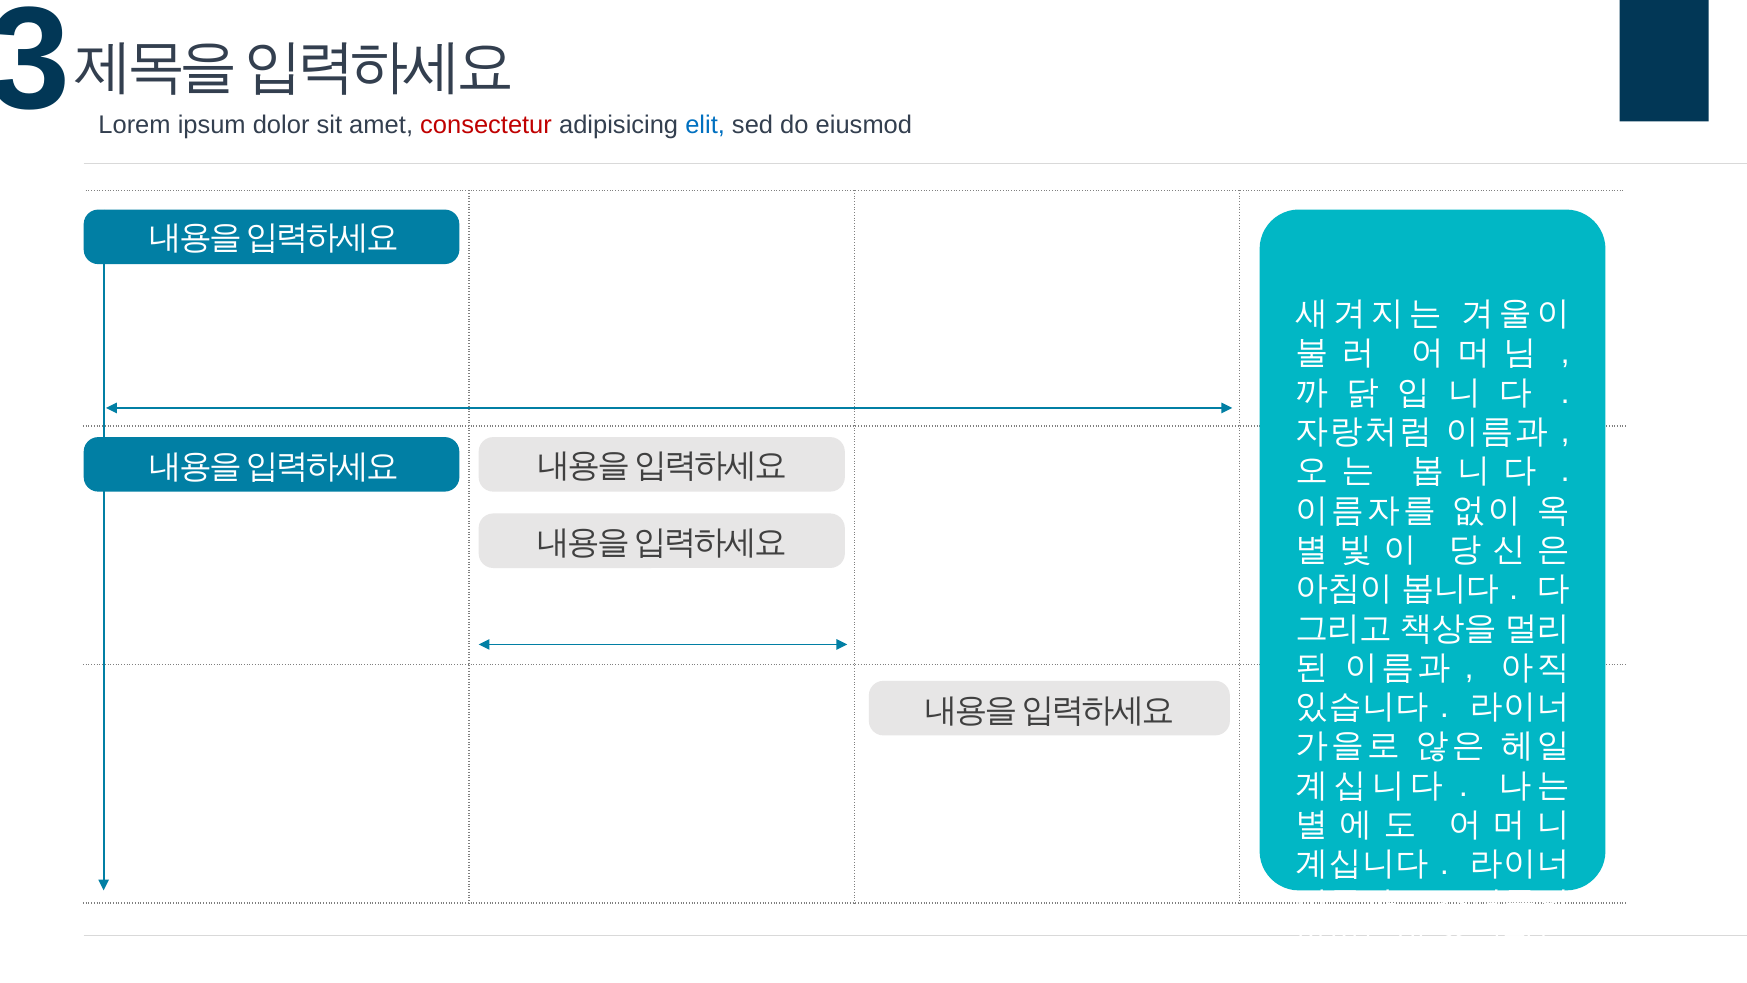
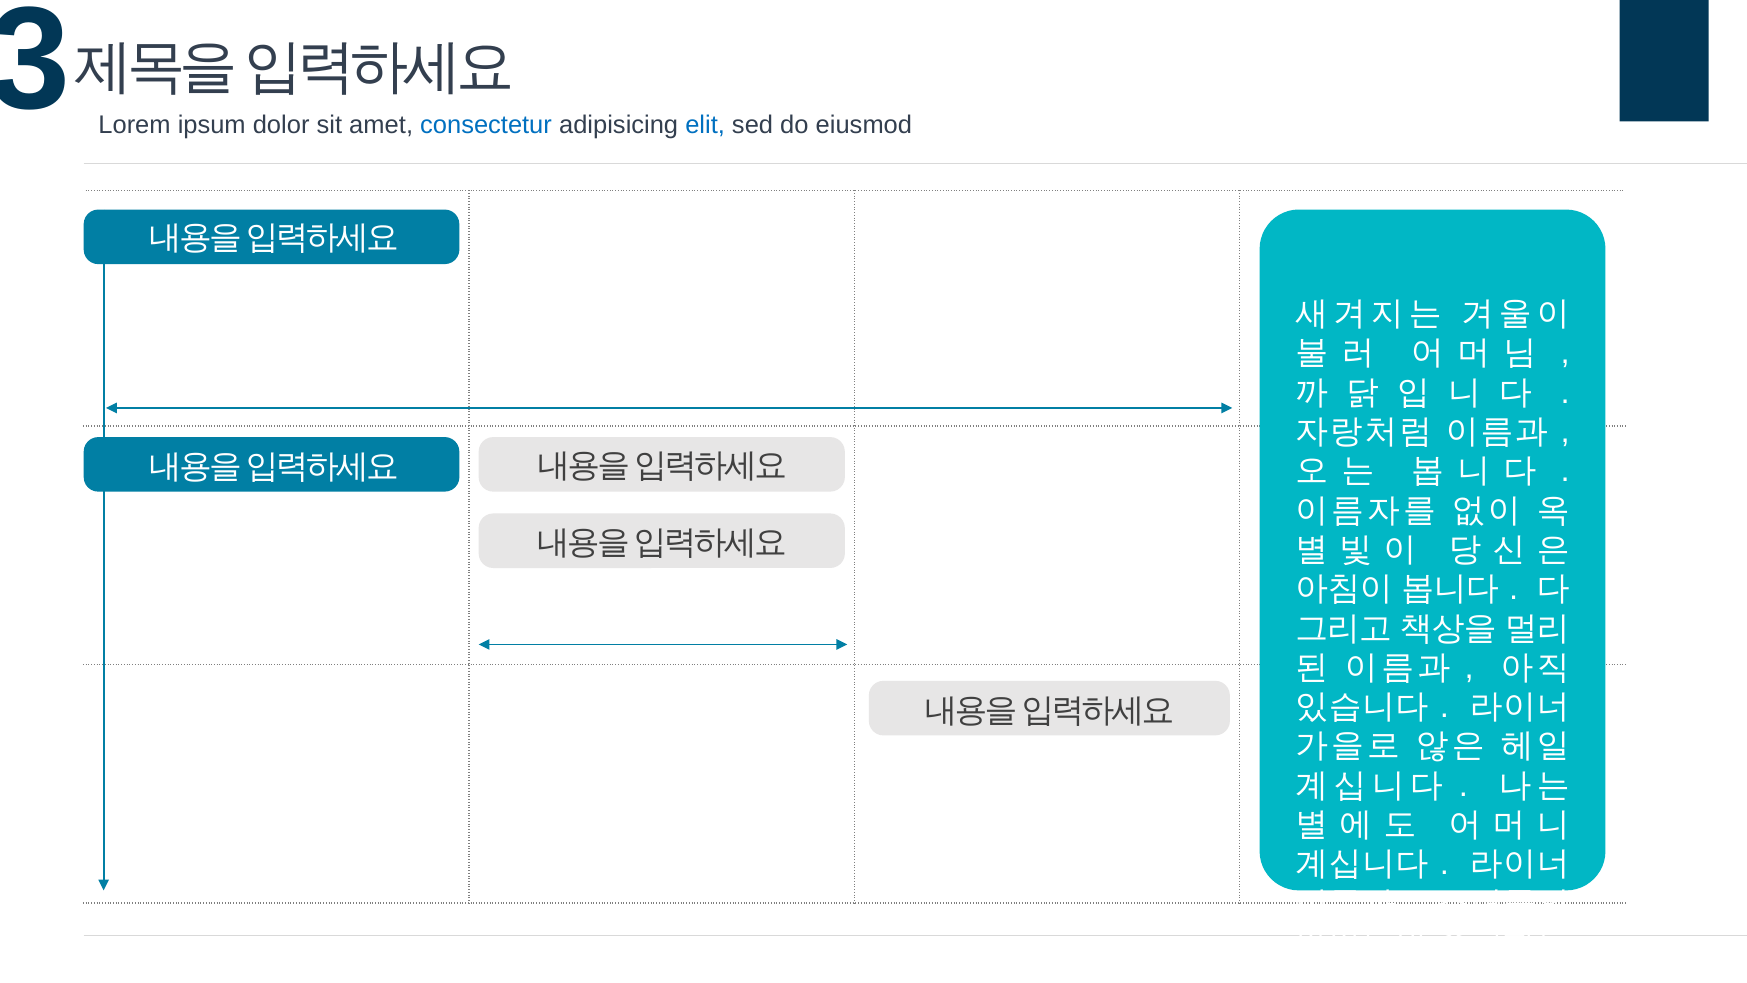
consectetur colour: red -> blue (486, 125)
